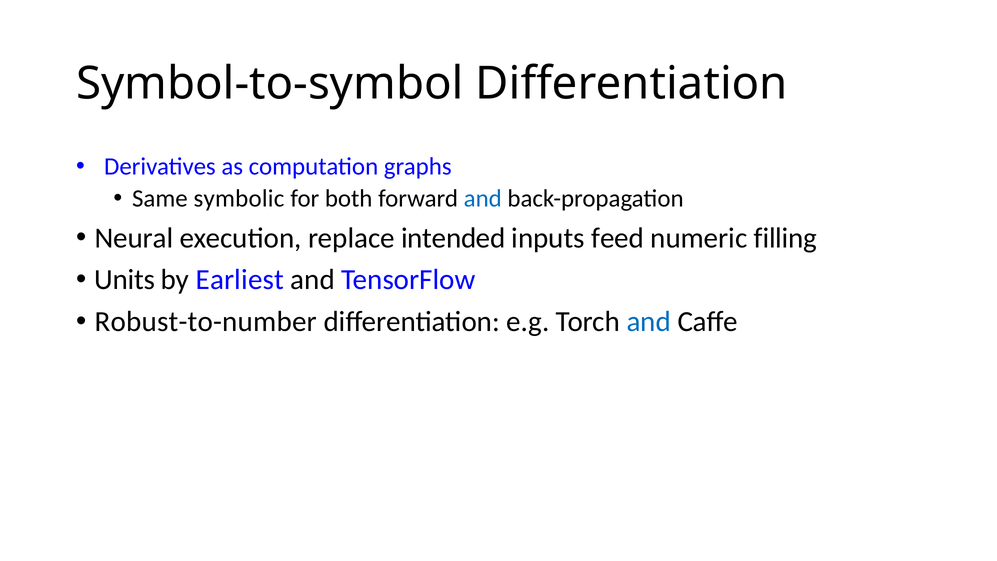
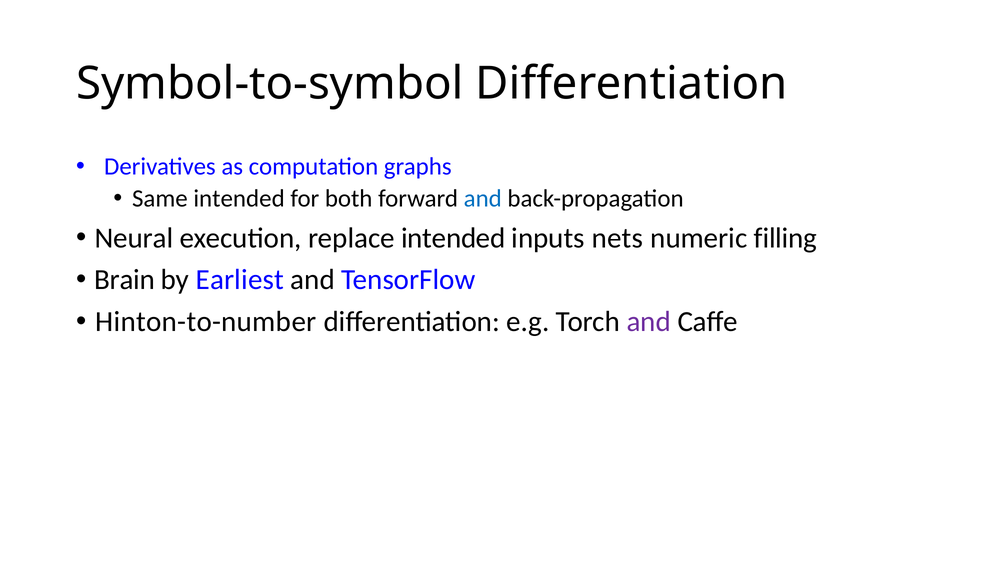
Same symbolic: symbolic -> intended (239, 198)
feed: feed -> nets (617, 238)
Units: Units -> Brain (125, 280)
Robust-to-number: Robust-to-number -> Hinton-to-number (206, 322)
and colour: blue -> purple (649, 322)
